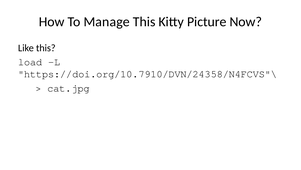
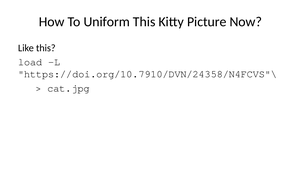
Manage: Manage -> Uniform (107, 22)
